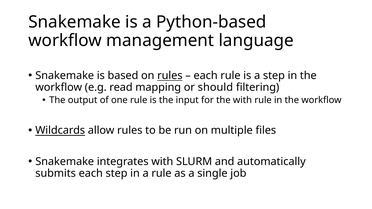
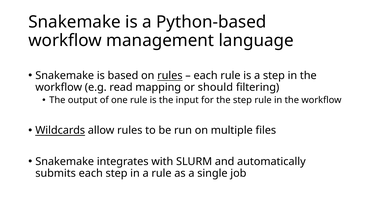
the with: with -> step (242, 100)
